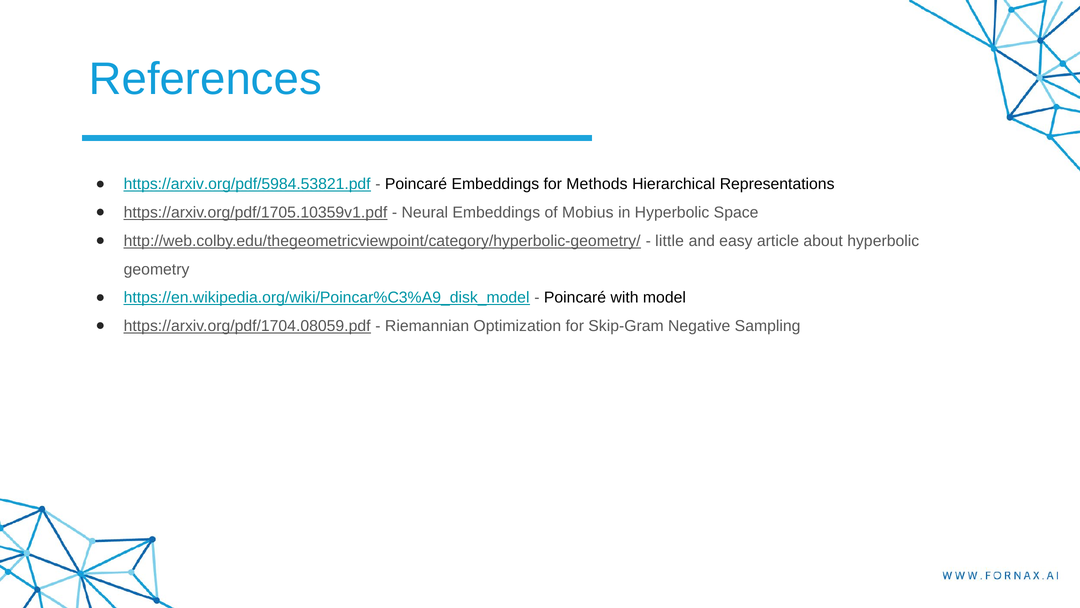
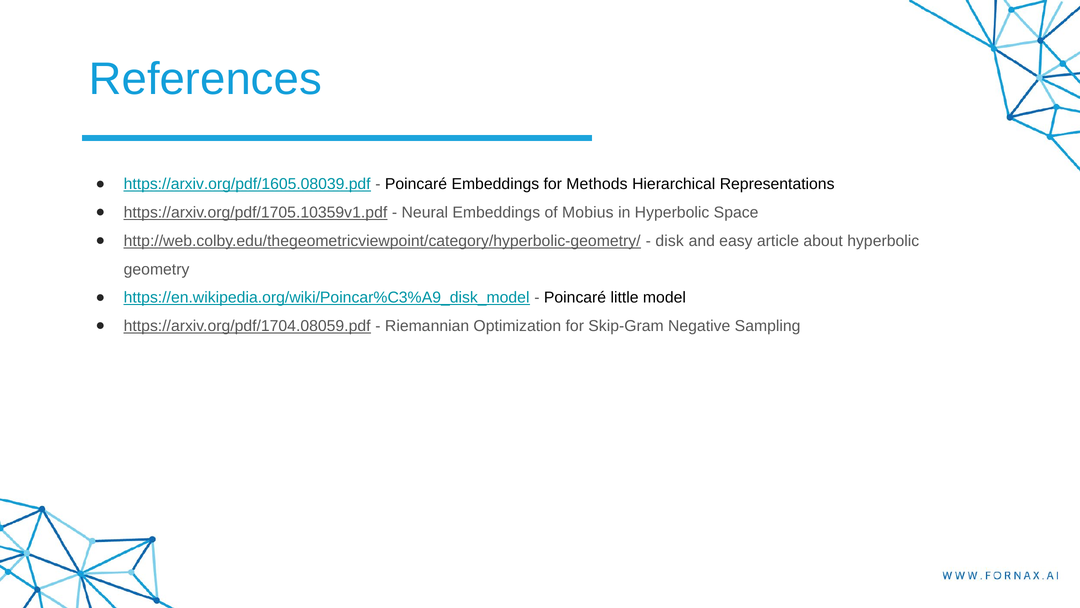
https://arxiv.org/pdf/5984.53821.pdf: https://arxiv.org/pdf/5984.53821.pdf -> https://arxiv.org/pdf/1605.08039.pdf (247, 184)
little: little -> disk (670, 241)
with: with -> little (625, 297)
